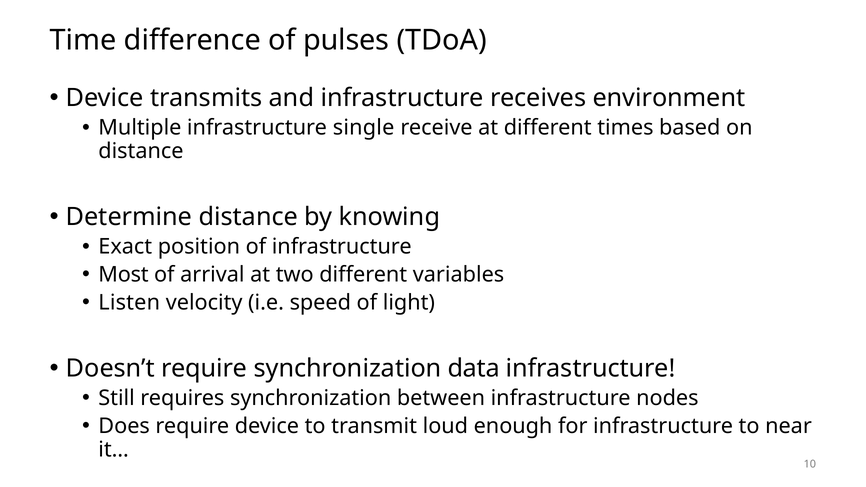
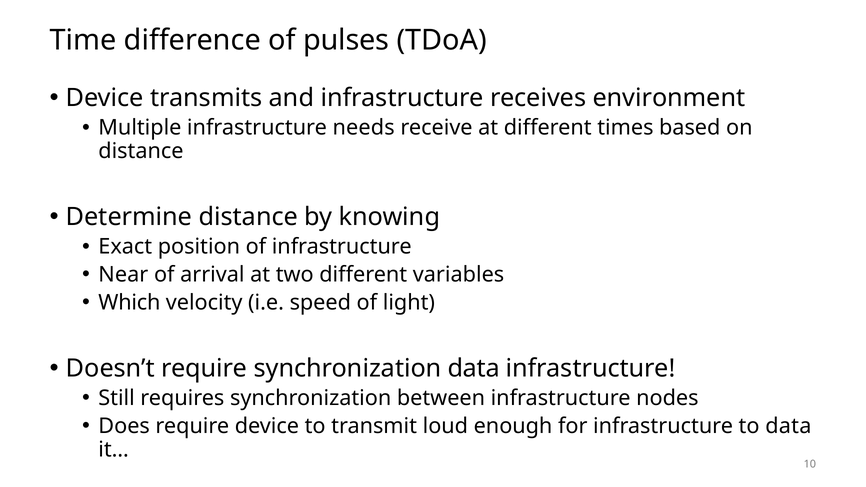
single: single -> needs (364, 128)
Most: Most -> Near (123, 275)
Listen: Listen -> Which (129, 303)
to near: near -> data (788, 426)
